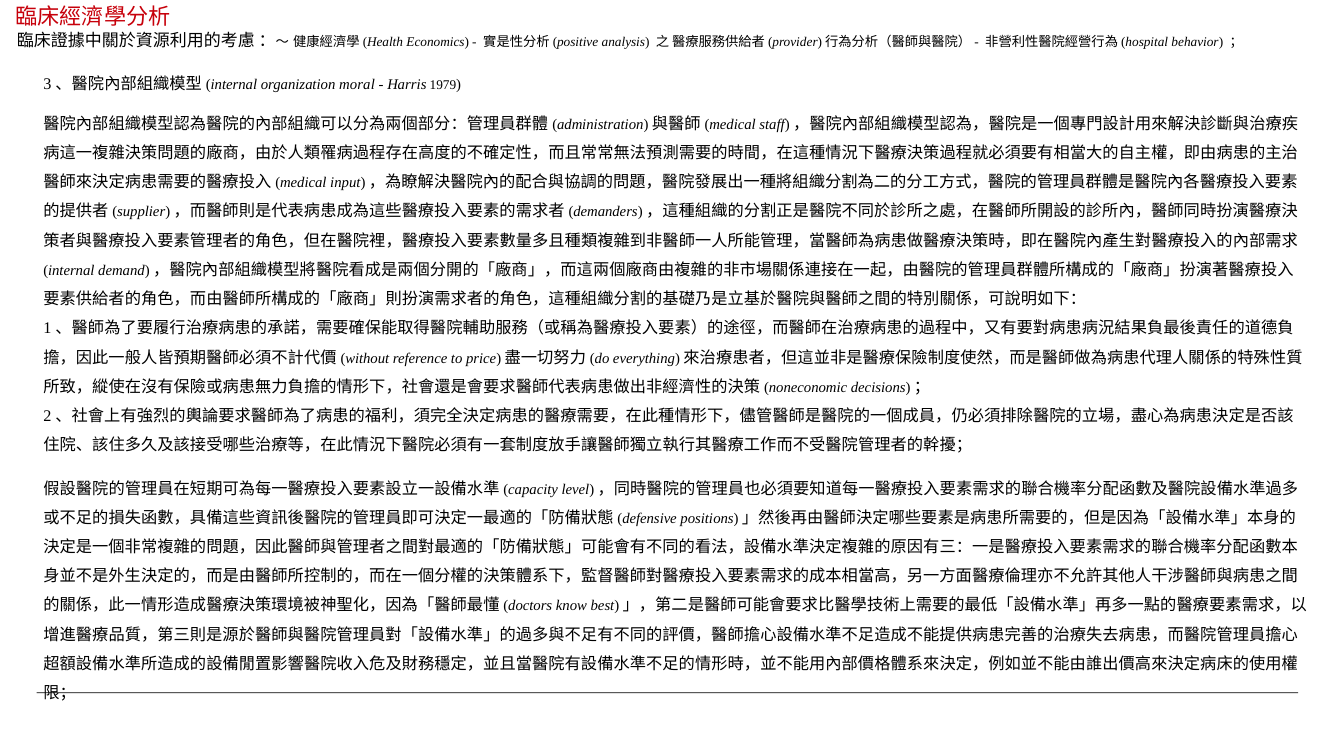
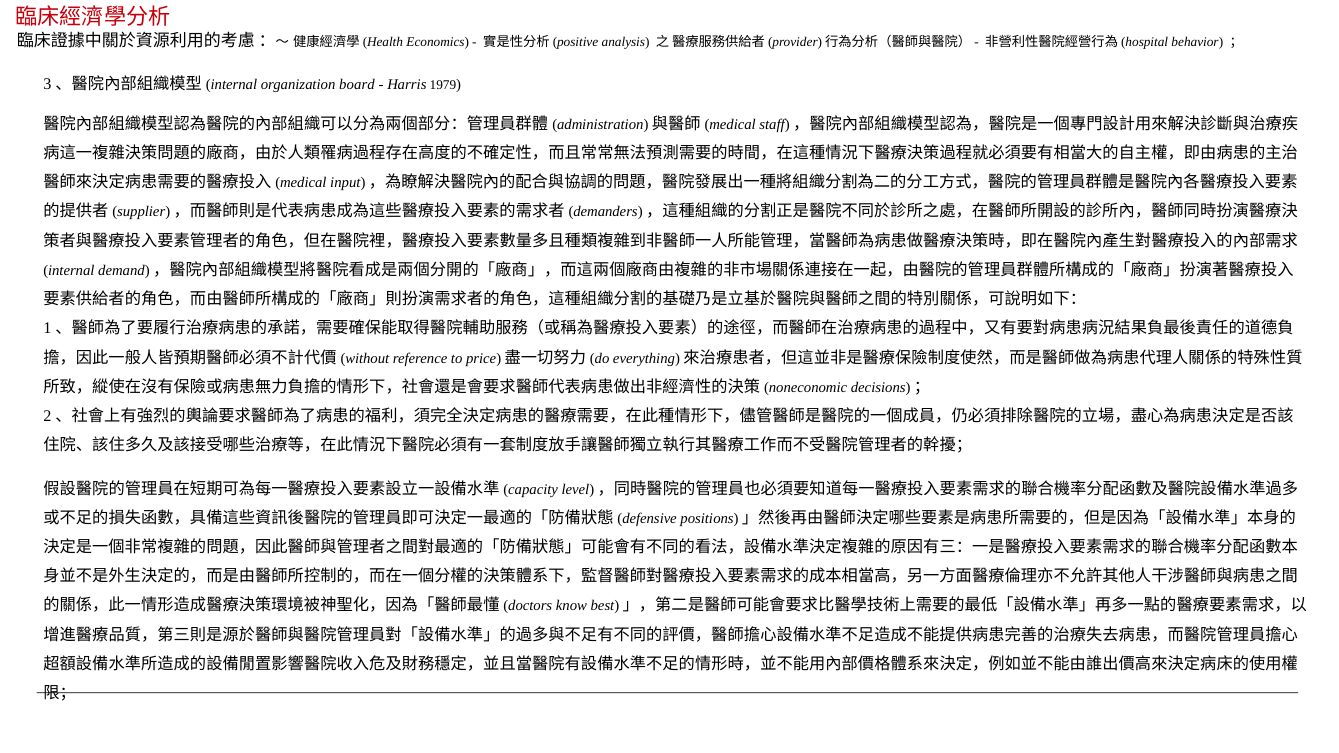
moral: moral -> board (357, 84)
